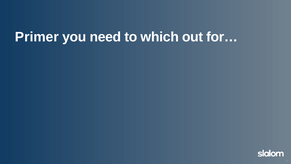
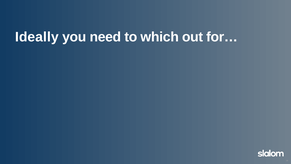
Primer: Primer -> Ideally (37, 37)
